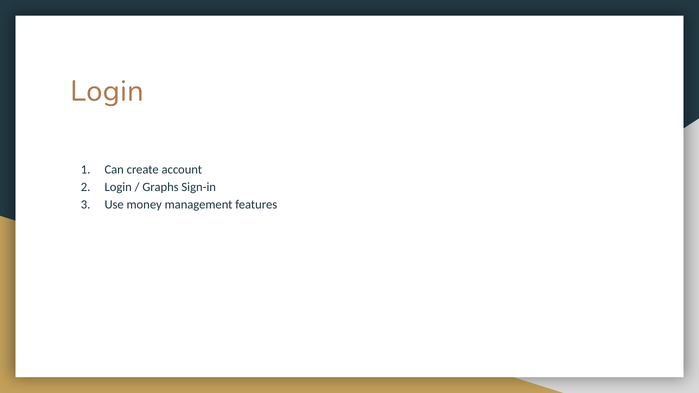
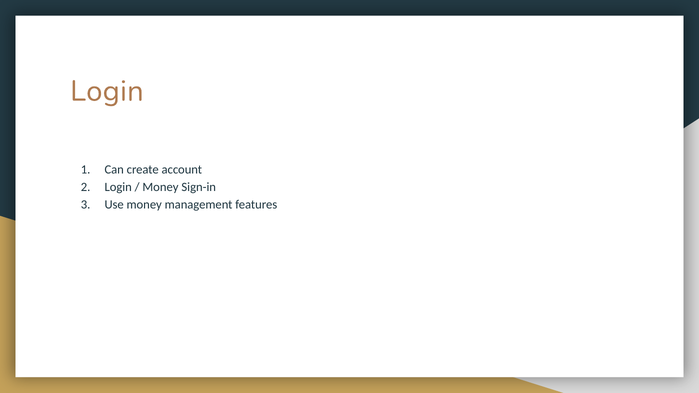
Graphs: Graphs -> Money (160, 187)
